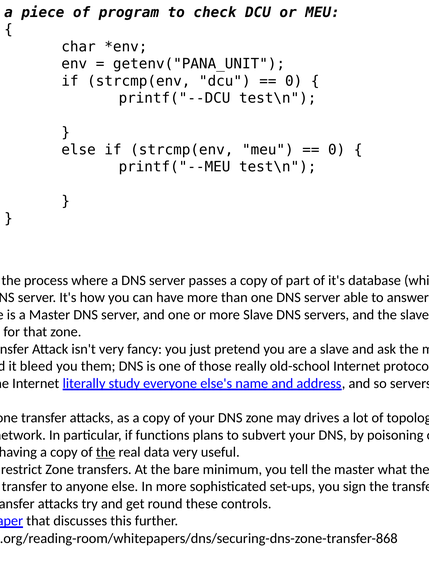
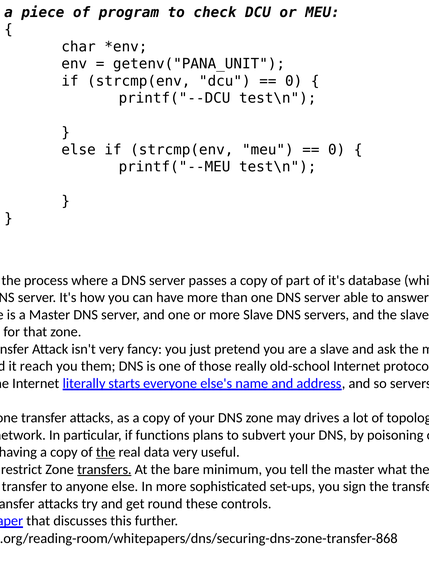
bleed: bleed -> reach (36, 366)
study: study -> starts (124, 383)
transfers underline: none -> present (104, 469)
